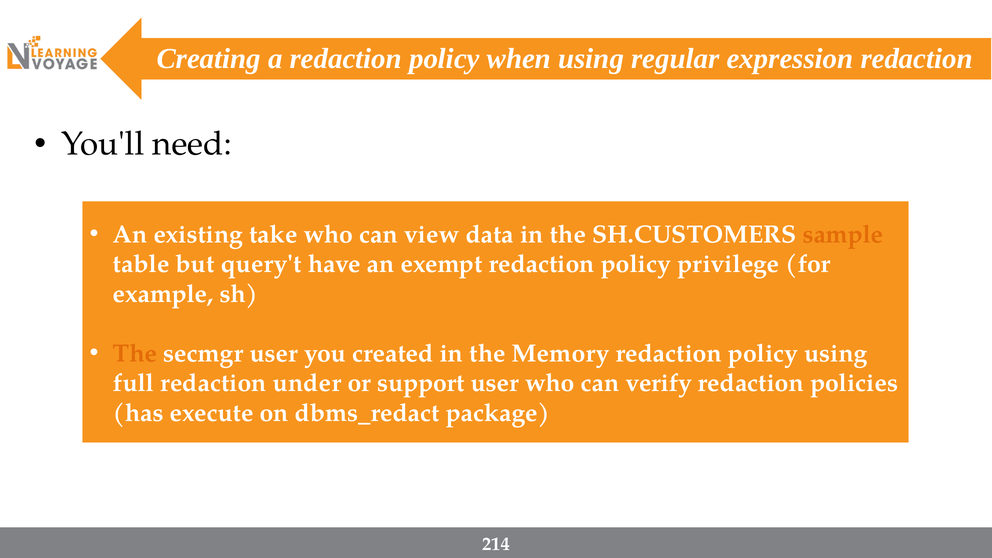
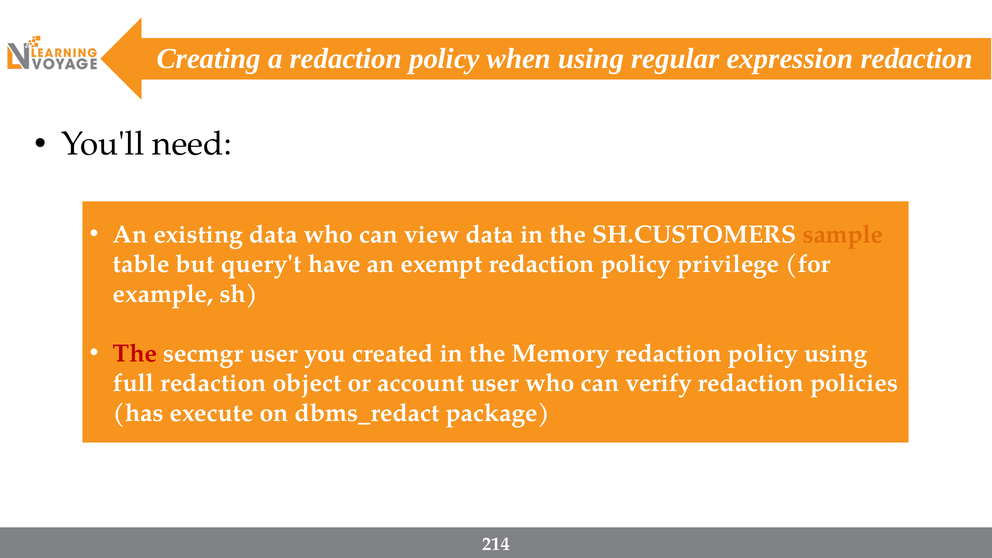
existing take: take -> data (273, 234)
The colour: orange -> red (135, 353)
under: under -> object (307, 383)
support: support -> account (421, 383)
